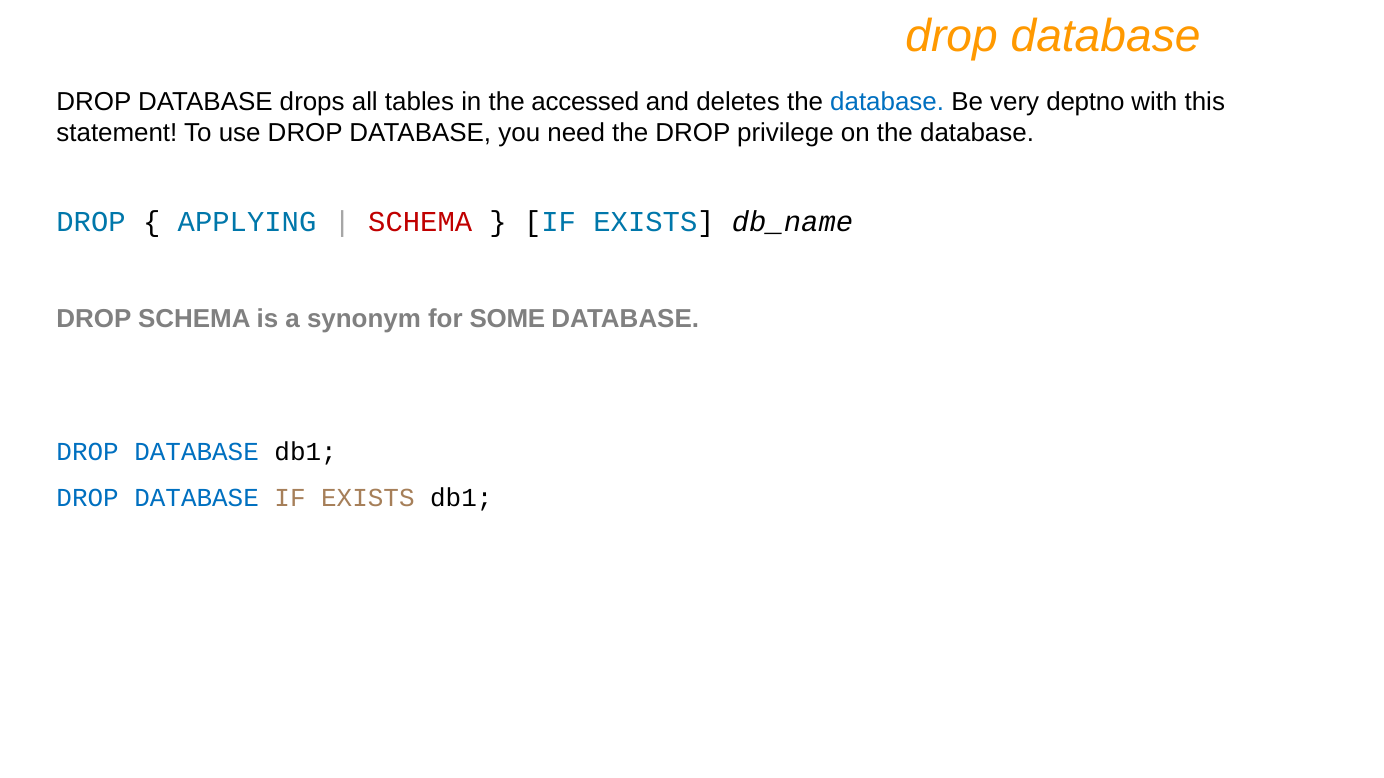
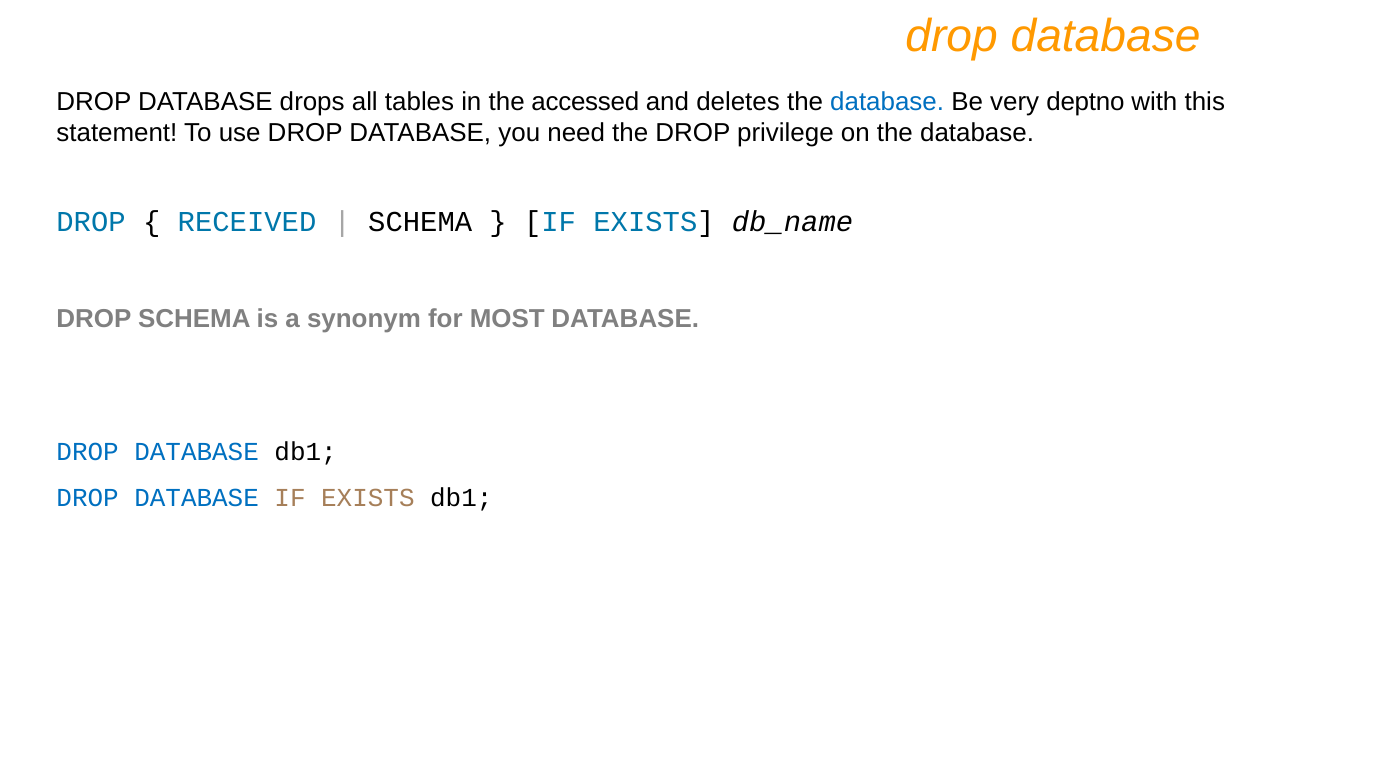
APPLYING: APPLYING -> RECEIVED (247, 223)
SCHEMA colour: red -> black (420, 223)
SOME: SOME -> MOST (507, 320)
